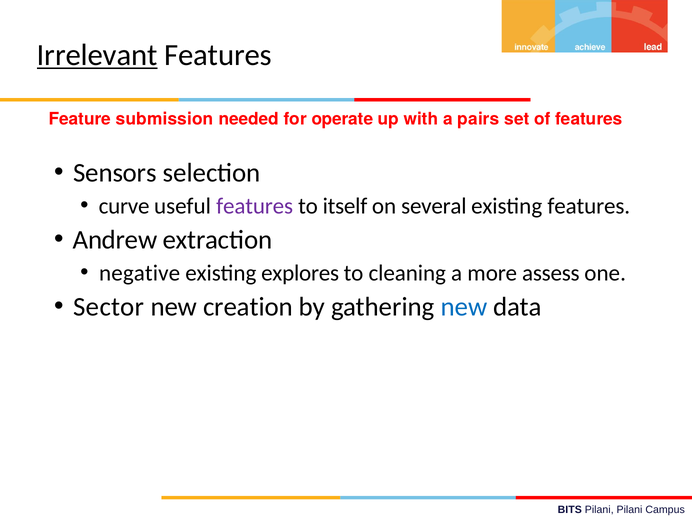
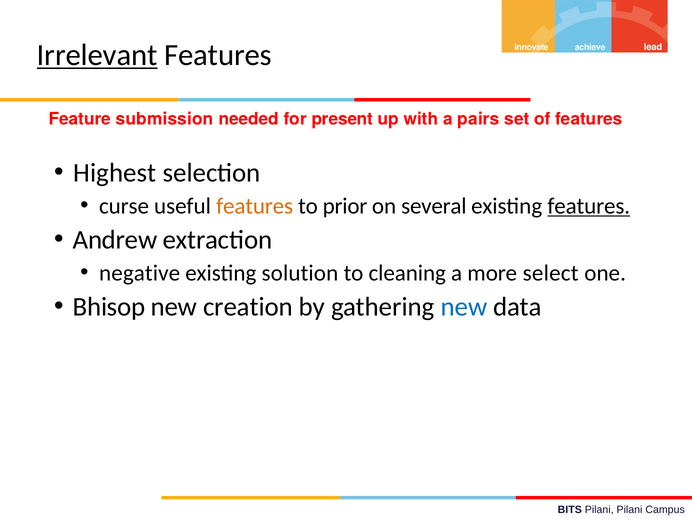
operate: operate -> present (342, 119)
Sensors: Sensors -> Highest (115, 173)
curve: curve -> curse (124, 206)
features colour: purple -> orange (255, 206)
itself: itself -> prior (345, 206)
features underline: none -> present (589, 206)
explores: explores -> solution (300, 273)
assess: assess -> select (551, 273)
Sector: Sector -> Bhisop (109, 307)
